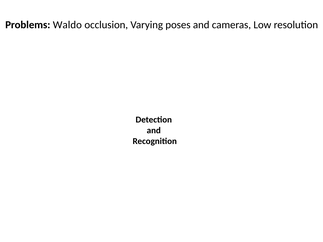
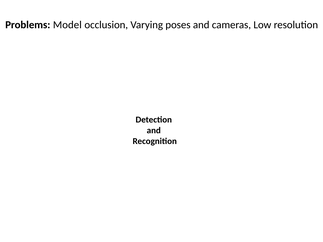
Waldo: Waldo -> Model (67, 25)
